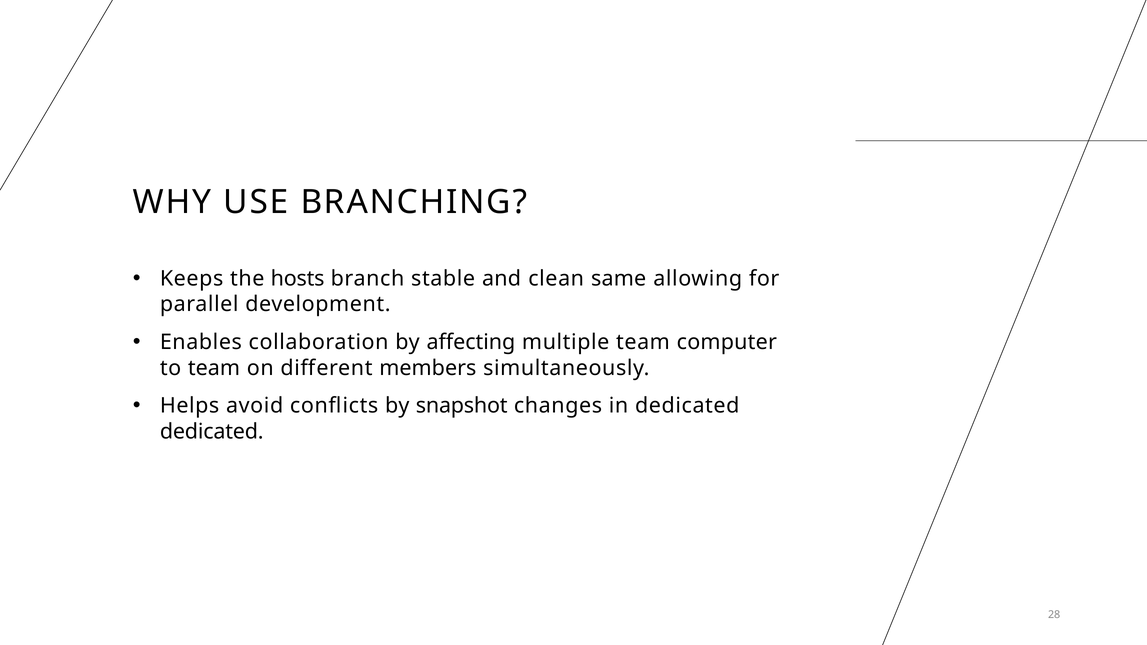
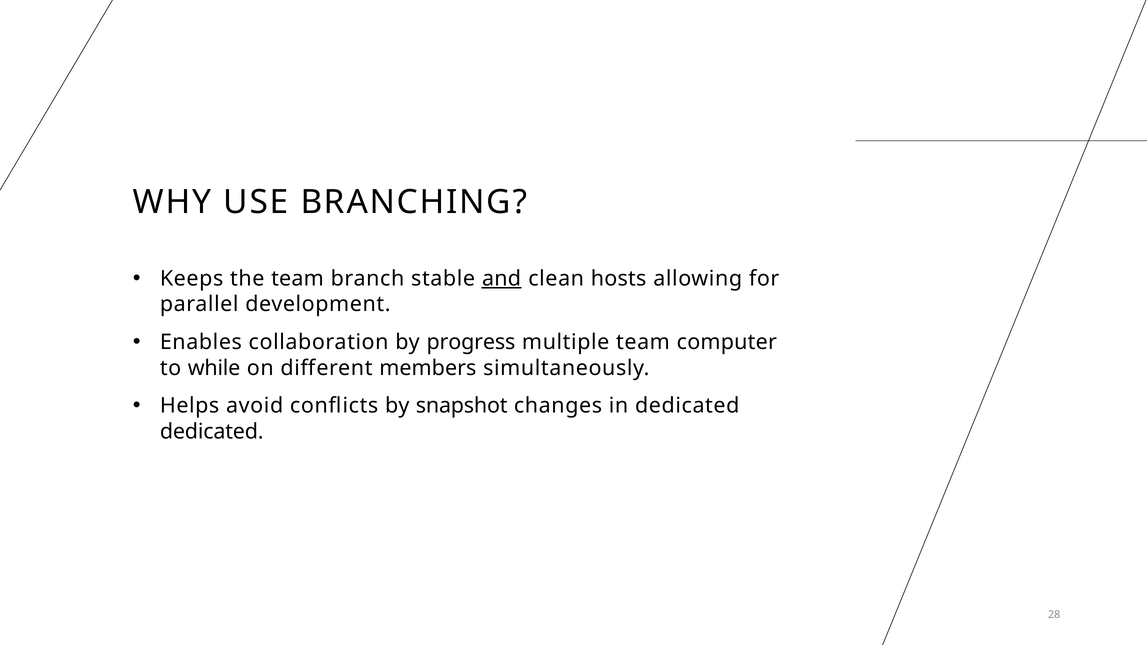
the hosts: hosts -> team (297, 279)
and underline: none -> present (502, 279)
same: same -> hosts (619, 279)
affecting: affecting -> progress (471, 342)
to team: team -> while (214, 368)
